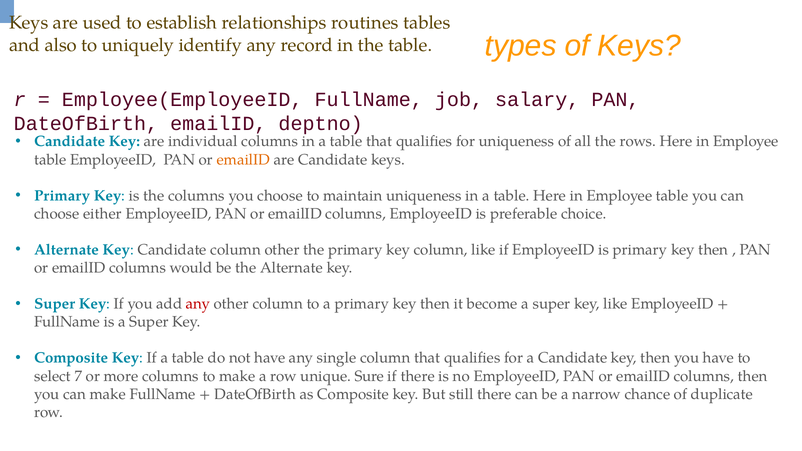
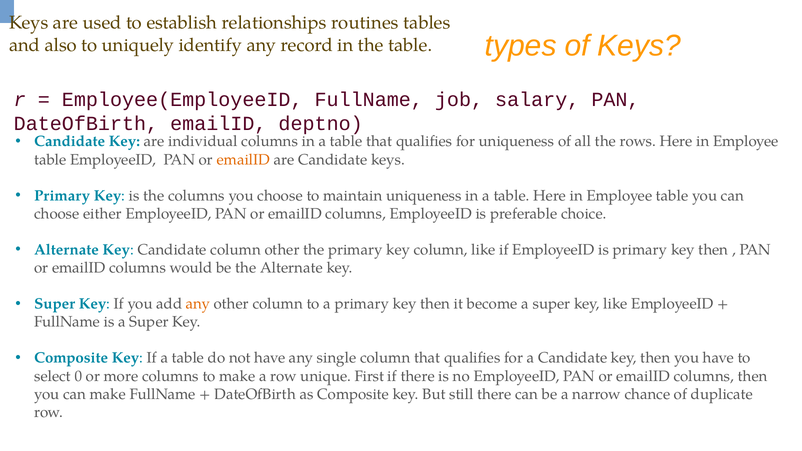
any colour: red -> orange (198, 304)
7: 7 -> 0 (78, 376)
Sure: Sure -> First (369, 376)
